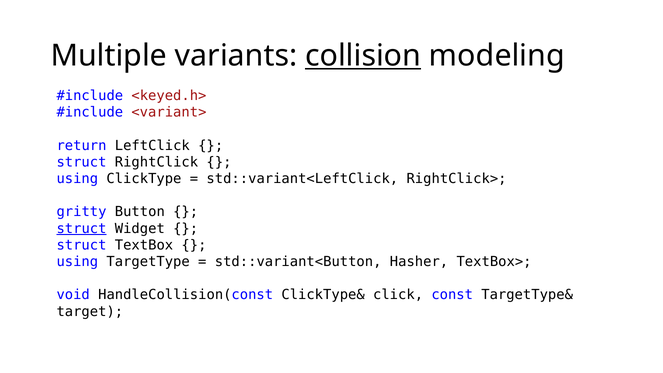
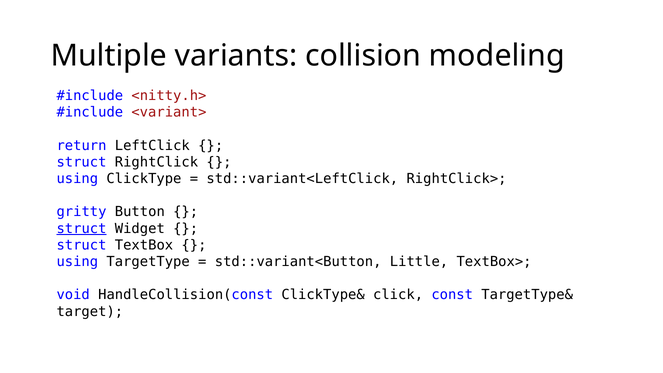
collision underline: present -> none (363, 56)
<keyed.h>: <keyed.h> -> <nitty.h> (169, 96)
Hasher: Hasher -> Little (419, 262)
